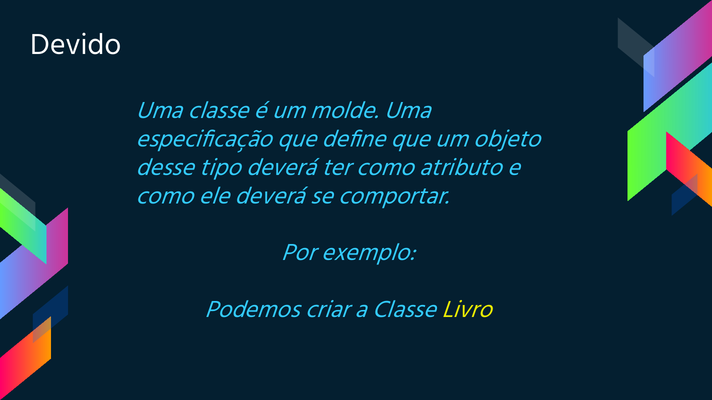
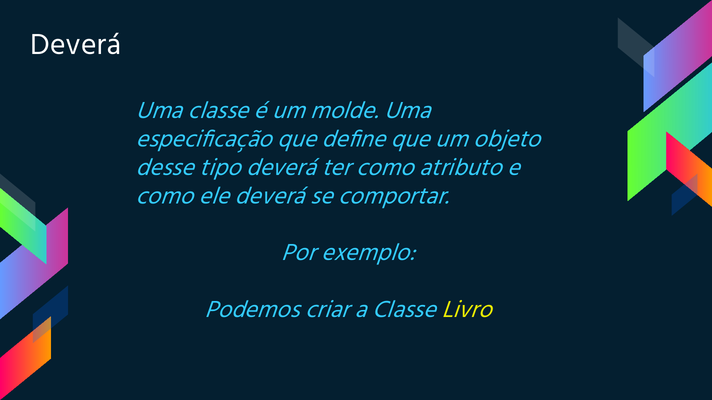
Devido: Devido -> Deverá (76, 45)
